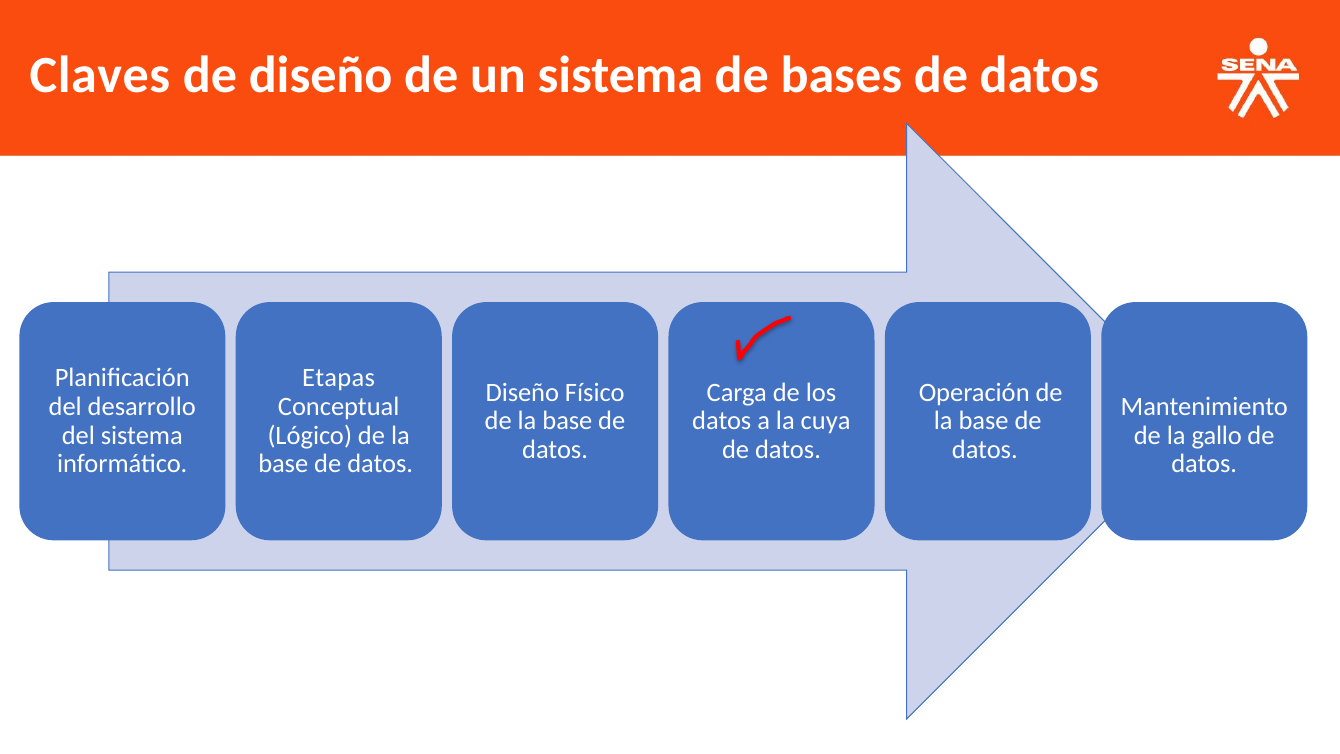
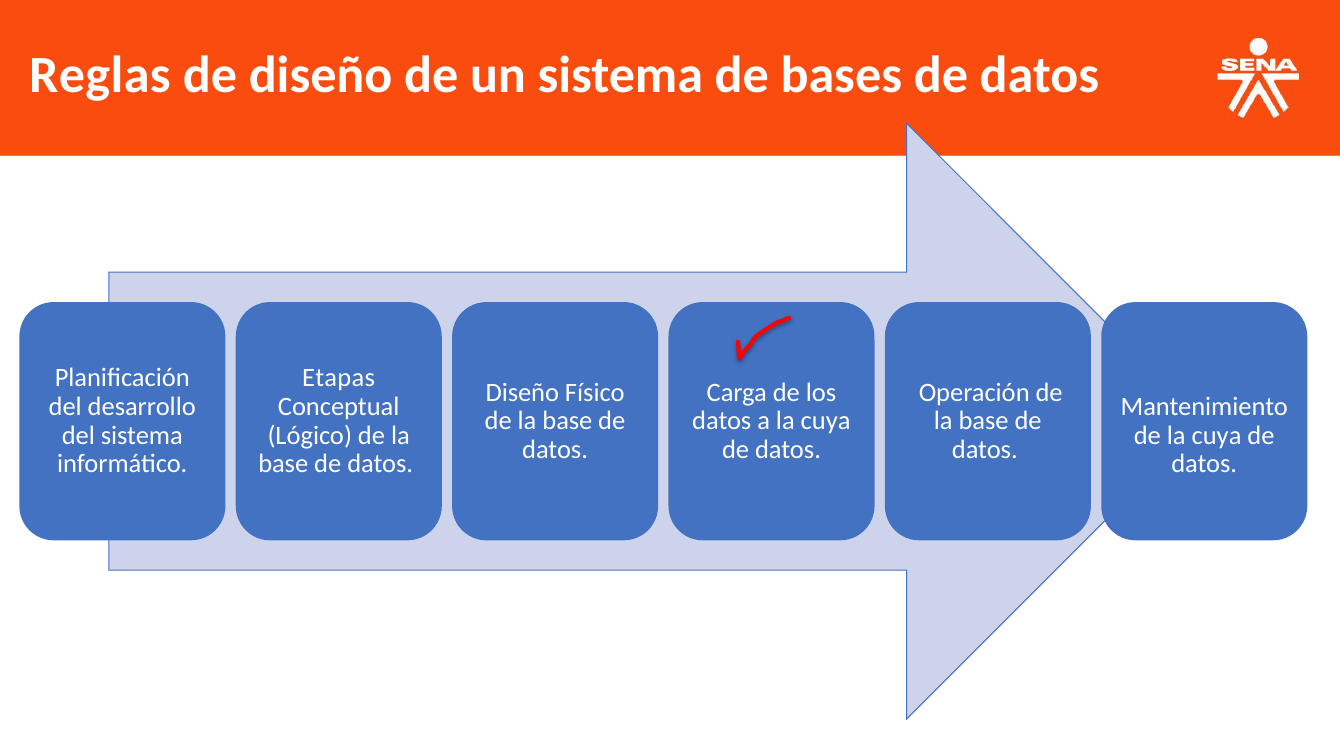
Claves: Claves -> Reglas (100, 75)
de la gallo: gallo -> cuya (1216, 435)
